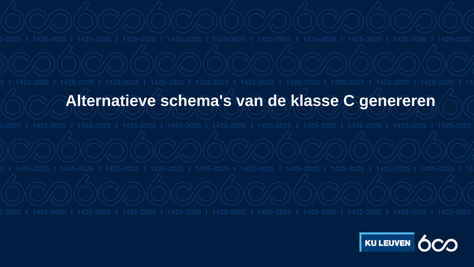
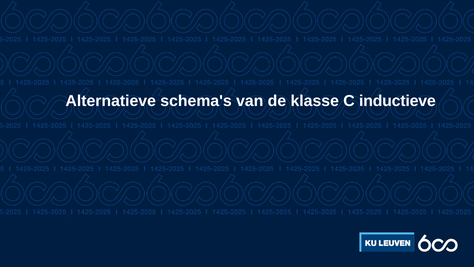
genereren: genereren -> inductieve (397, 101)
